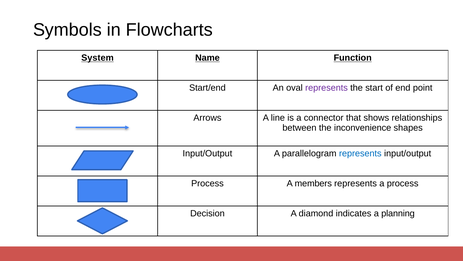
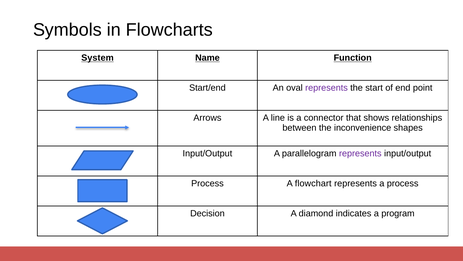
represents colour: blue -> purple (360, 153)
members: members -> flowchart (313, 183)
planning: planning -> program (398, 213)
